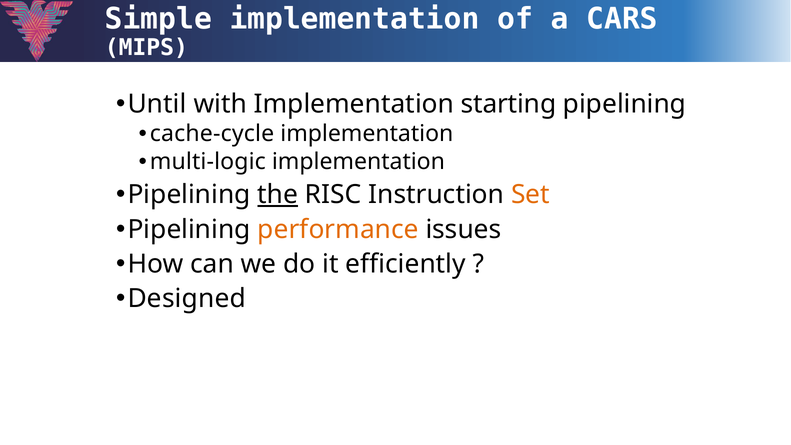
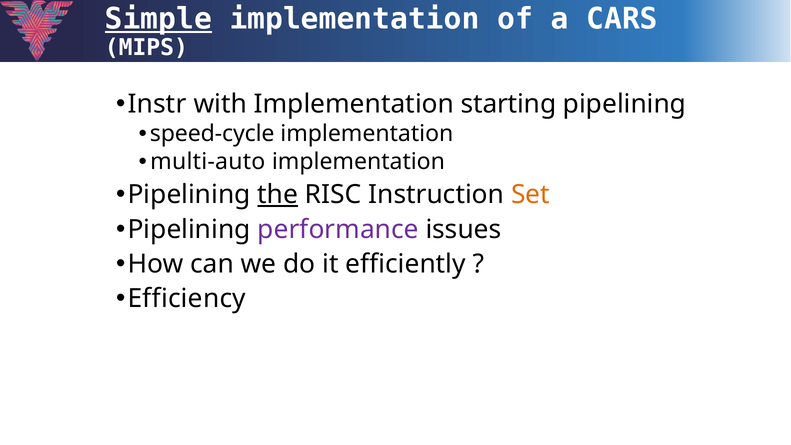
Simple underline: none -> present (158, 19)
Until: Until -> Instr (157, 104)
cache-cycle: cache-cycle -> speed-cycle (212, 134)
multi-logic: multi-logic -> multi-auto (208, 162)
performance colour: orange -> purple (338, 229)
Designed: Designed -> Efficiency (187, 299)
